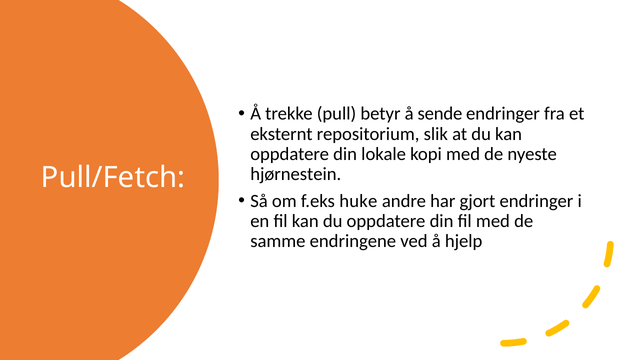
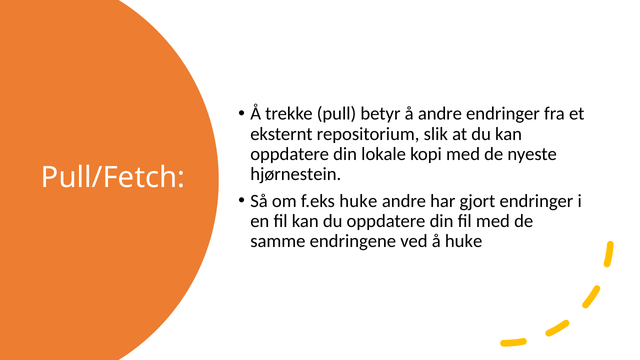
å sende: sende -> andre (440, 114)
å hjelp: hjelp -> huke (464, 241)
